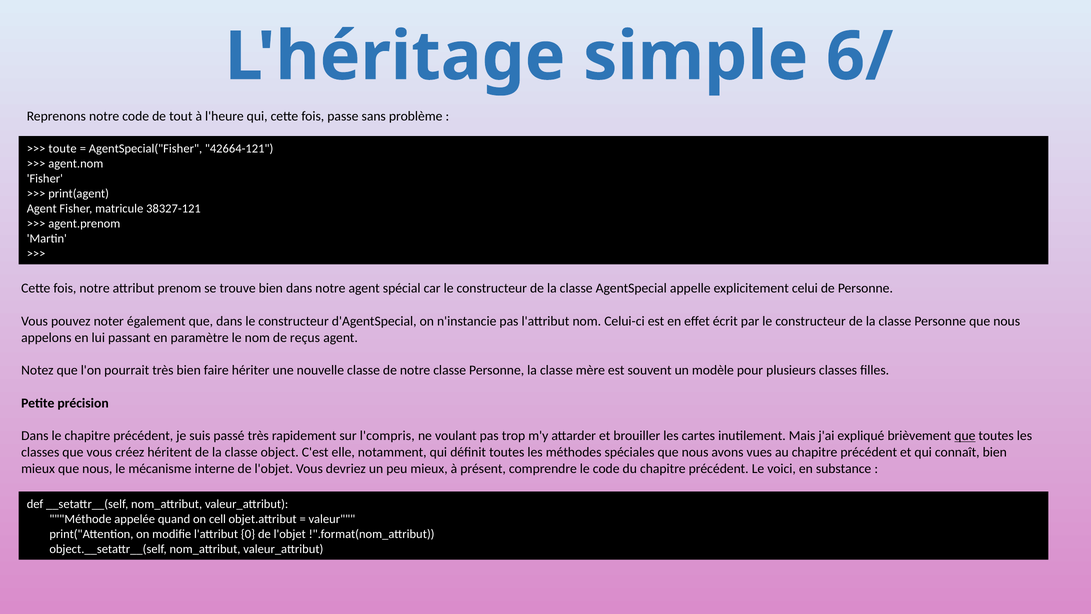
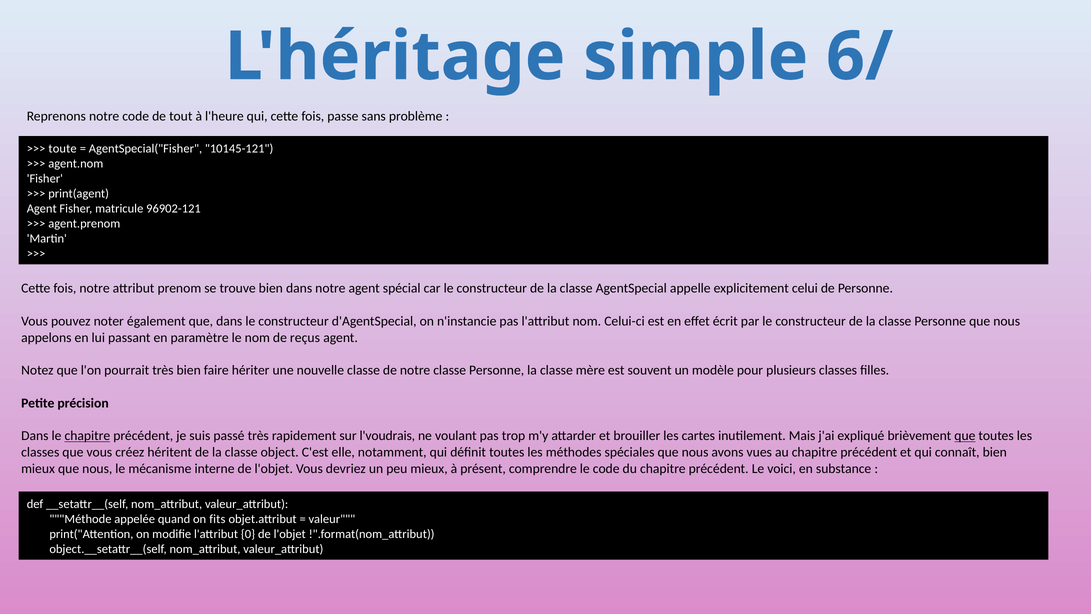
42664-121: 42664-121 -> 10145-121 (239, 148)
38327-121: 38327-121 -> 96902-121 (174, 208)
chapitre underline: none -> present (87, 436)
l'compris: l'compris -> l'voudrais (387, 436)
cell: cell -> fits (217, 519)
